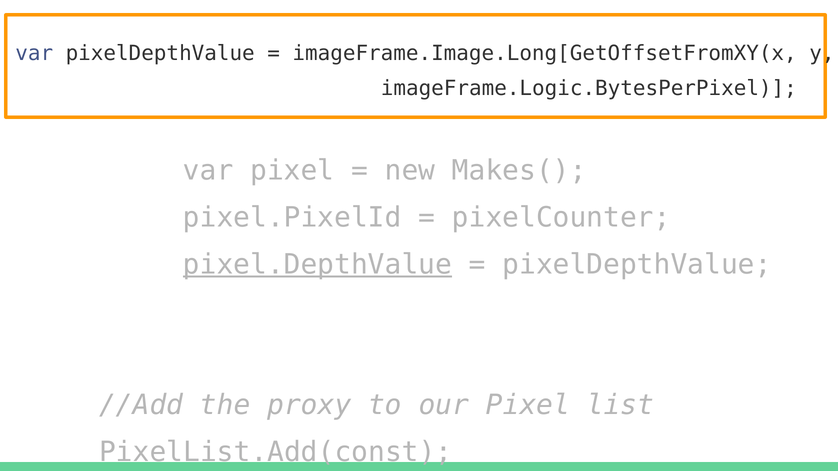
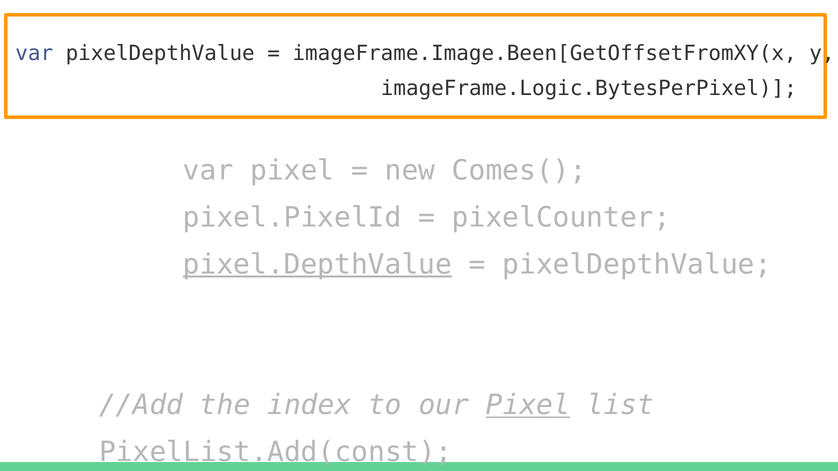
imageFrame.Image.Long[GetOffsetFromXY(x: imageFrame.Image.Long[GetOffsetFromXY(x -> imageFrame.Image.Been[GetOffsetFromXY(x (545, 53)
Makes(: Makes( -> Comes( (519, 171)
proxy: proxy -> index (309, 405)
Pixel underline: none -> present (528, 405)
